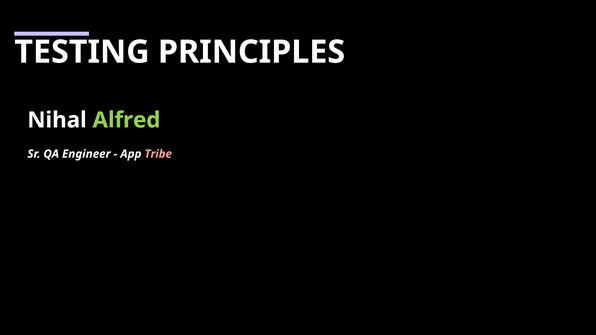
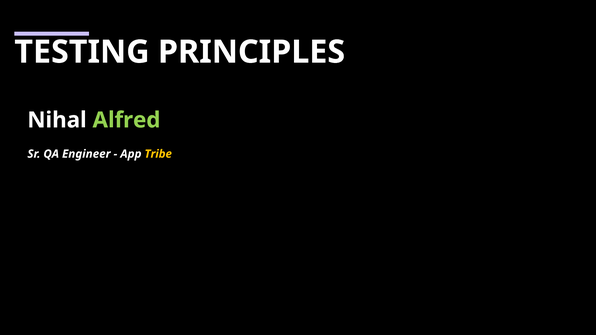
Tribe colour: pink -> yellow (158, 154)
